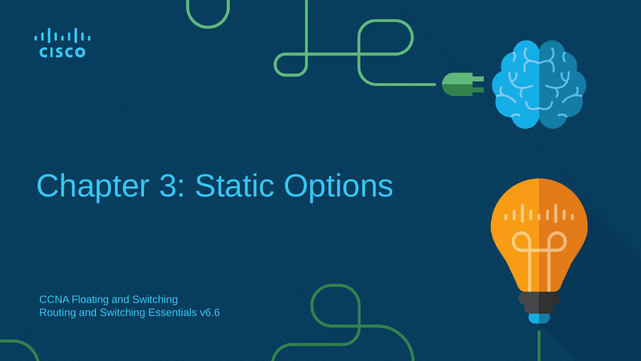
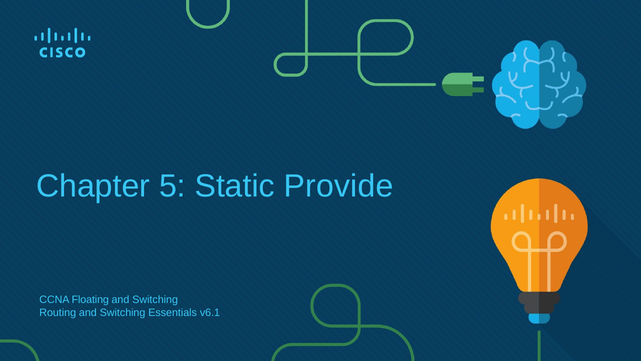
3: 3 -> 5 (172, 186)
Options: Options -> Provide (339, 186)
v6.6: v6.6 -> v6.1 (210, 312)
